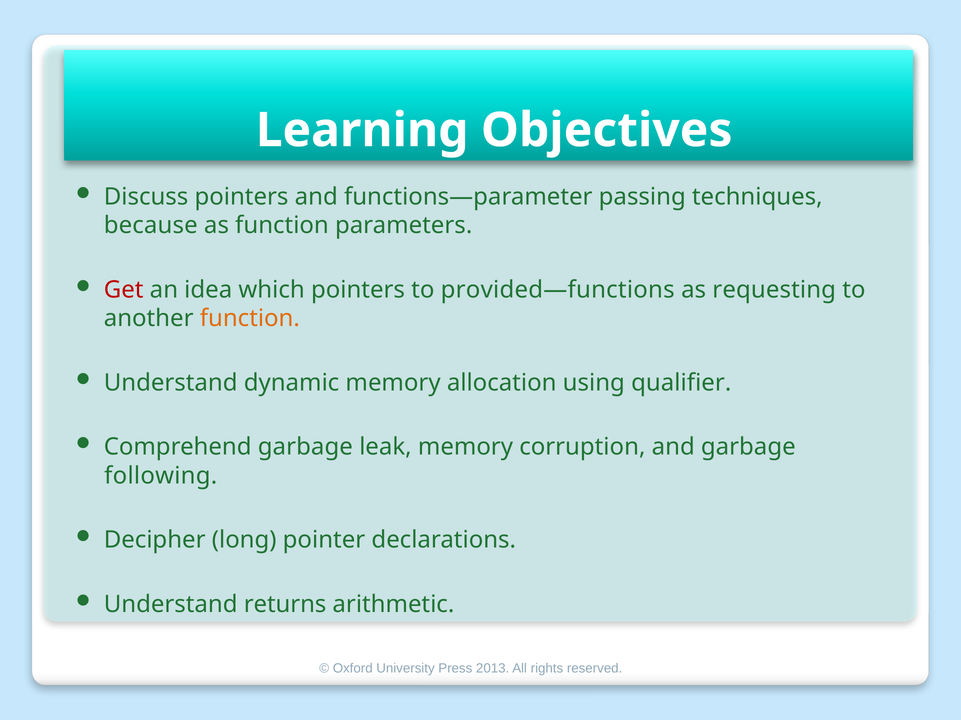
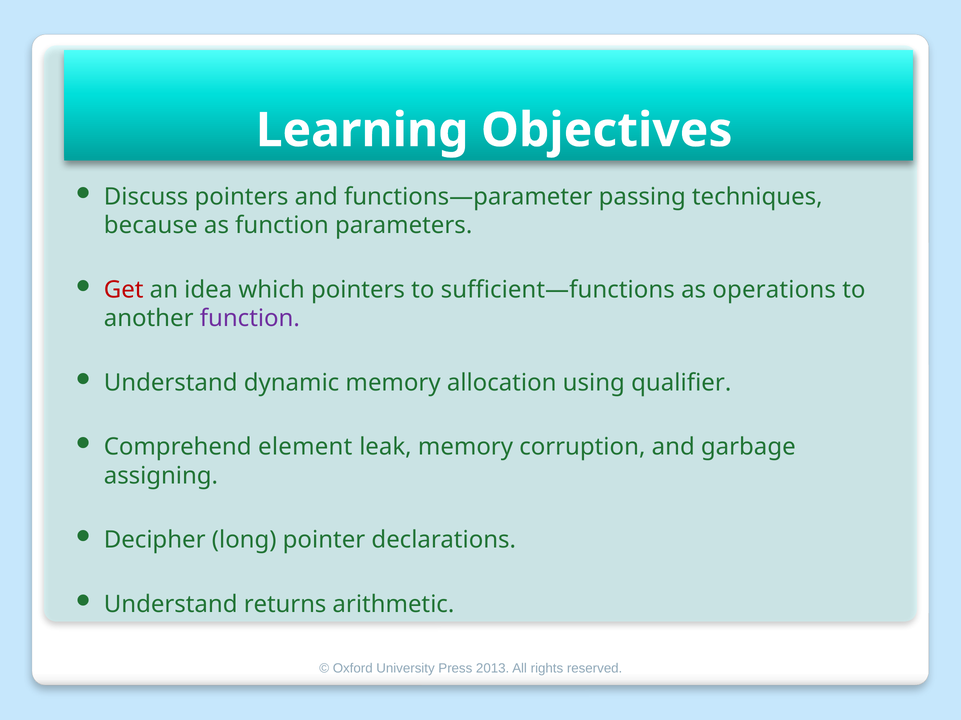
provided—functions: provided—functions -> sufficient—functions (558, 290)
requesting: requesting -> operations (774, 290)
function colour: orange -> purple (250, 319)
Comprehend garbage: garbage -> element (305, 447)
following: following -> assigning (161, 476)
